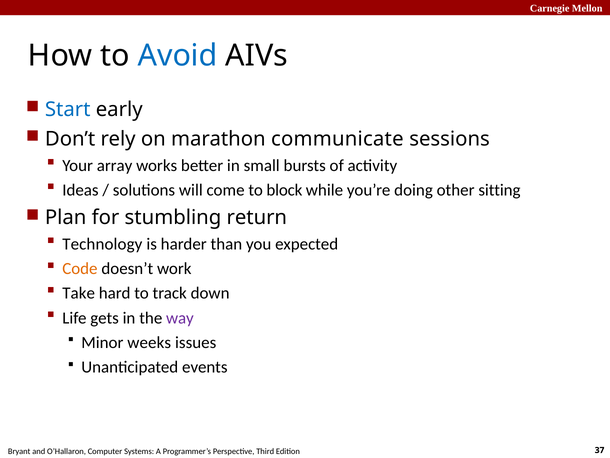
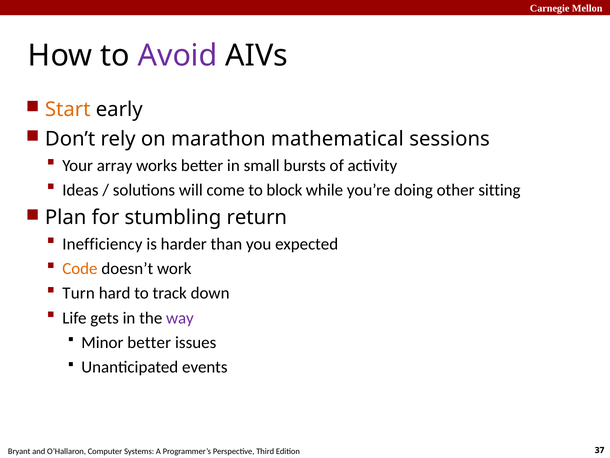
Avoid colour: blue -> purple (178, 55)
Start colour: blue -> orange (68, 109)
communicate: communicate -> mathematical (337, 139)
Technology: Technology -> Inefficiency (102, 244)
Take: Take -> Turn (79, 293)
Minor weeks: weeks -> better (149, 342)
